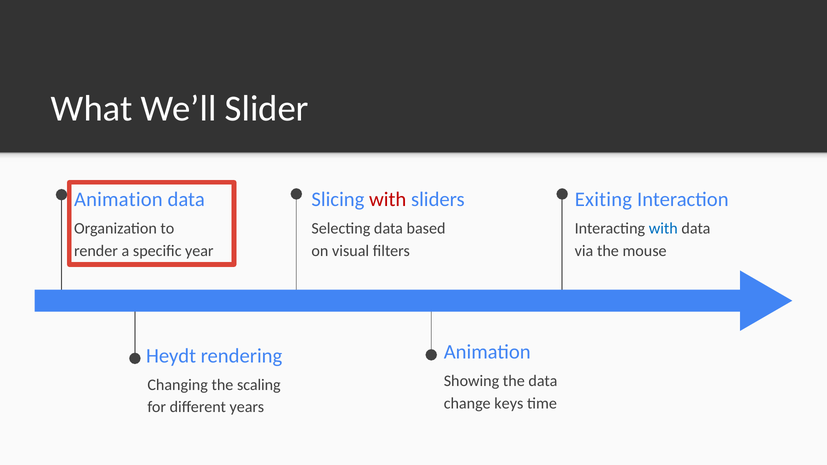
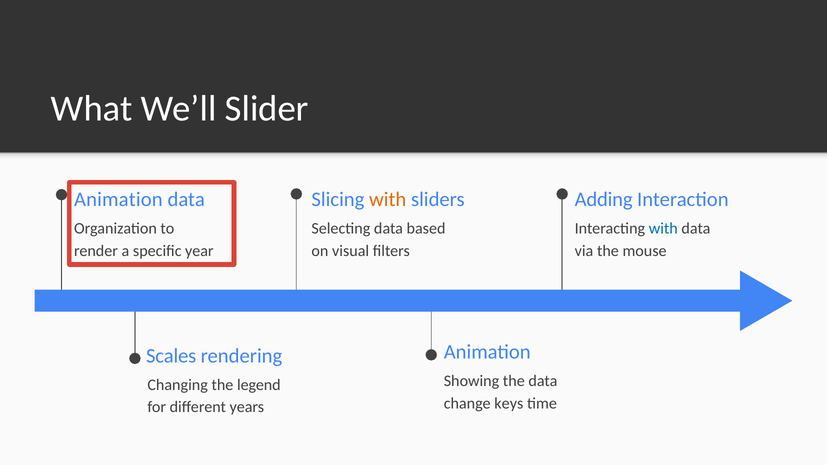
with colour: red -> orange (388, 200)
Exiting: Exiting -> Adding (604, 200)
Heydt: Heydt -> Scales (171, 356)
scaling: scaling -> legend (259, 385)
